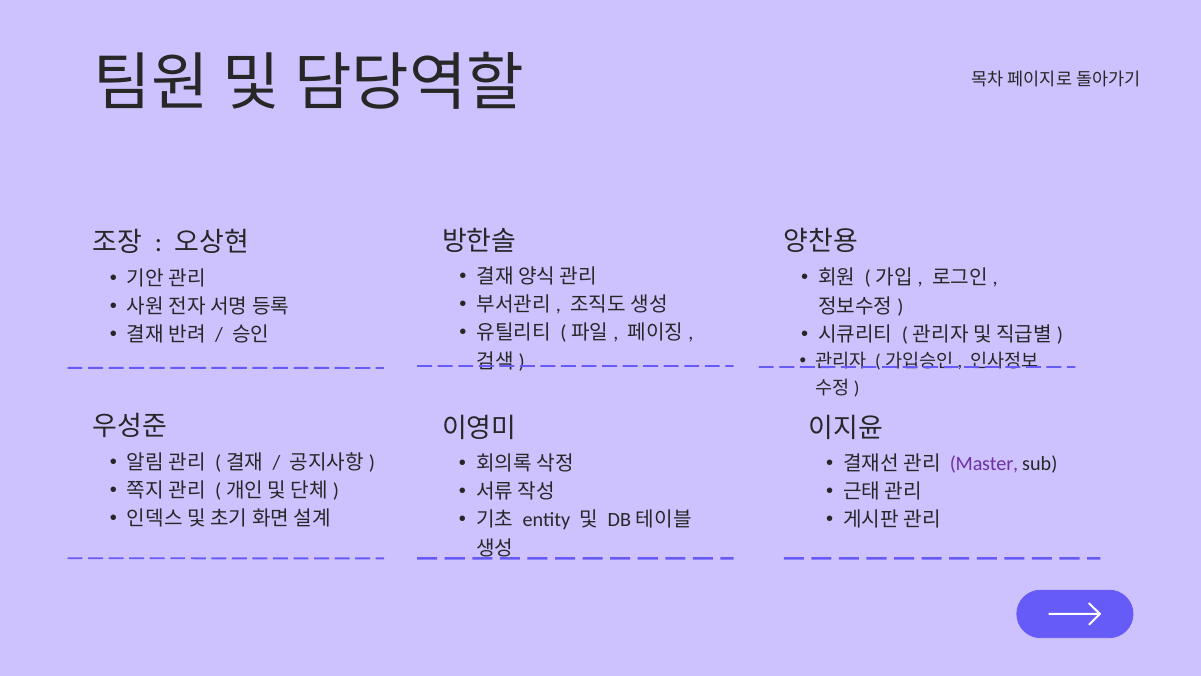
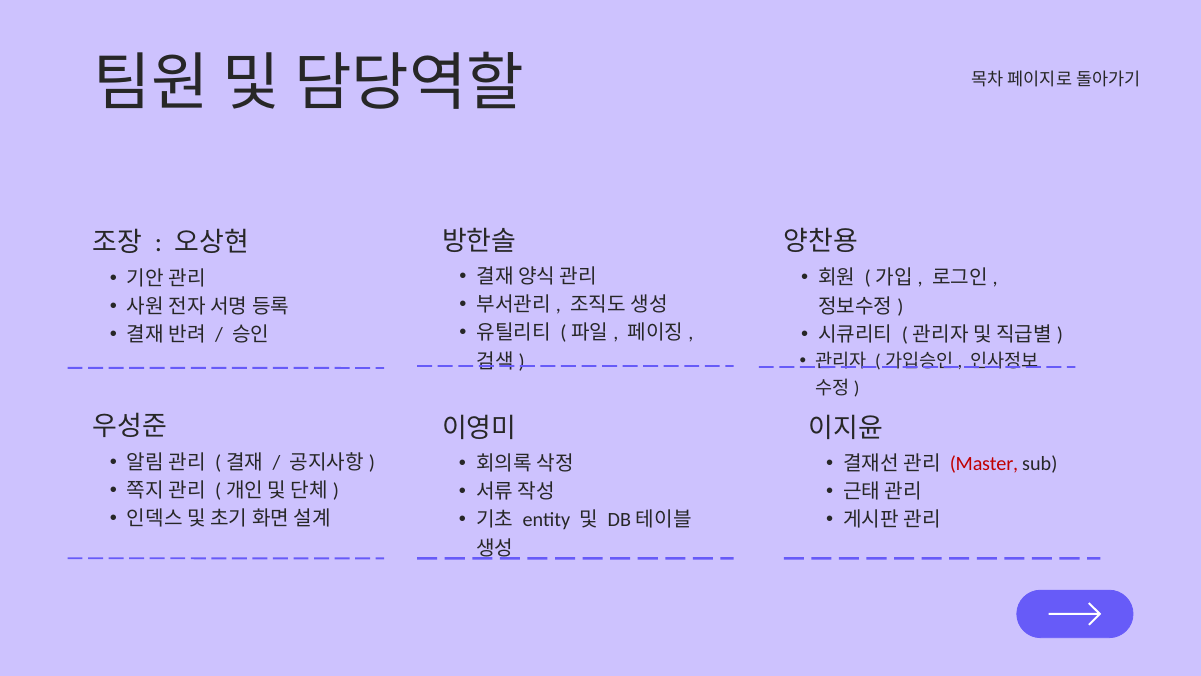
Master colour: purple -> red (984, 463)
